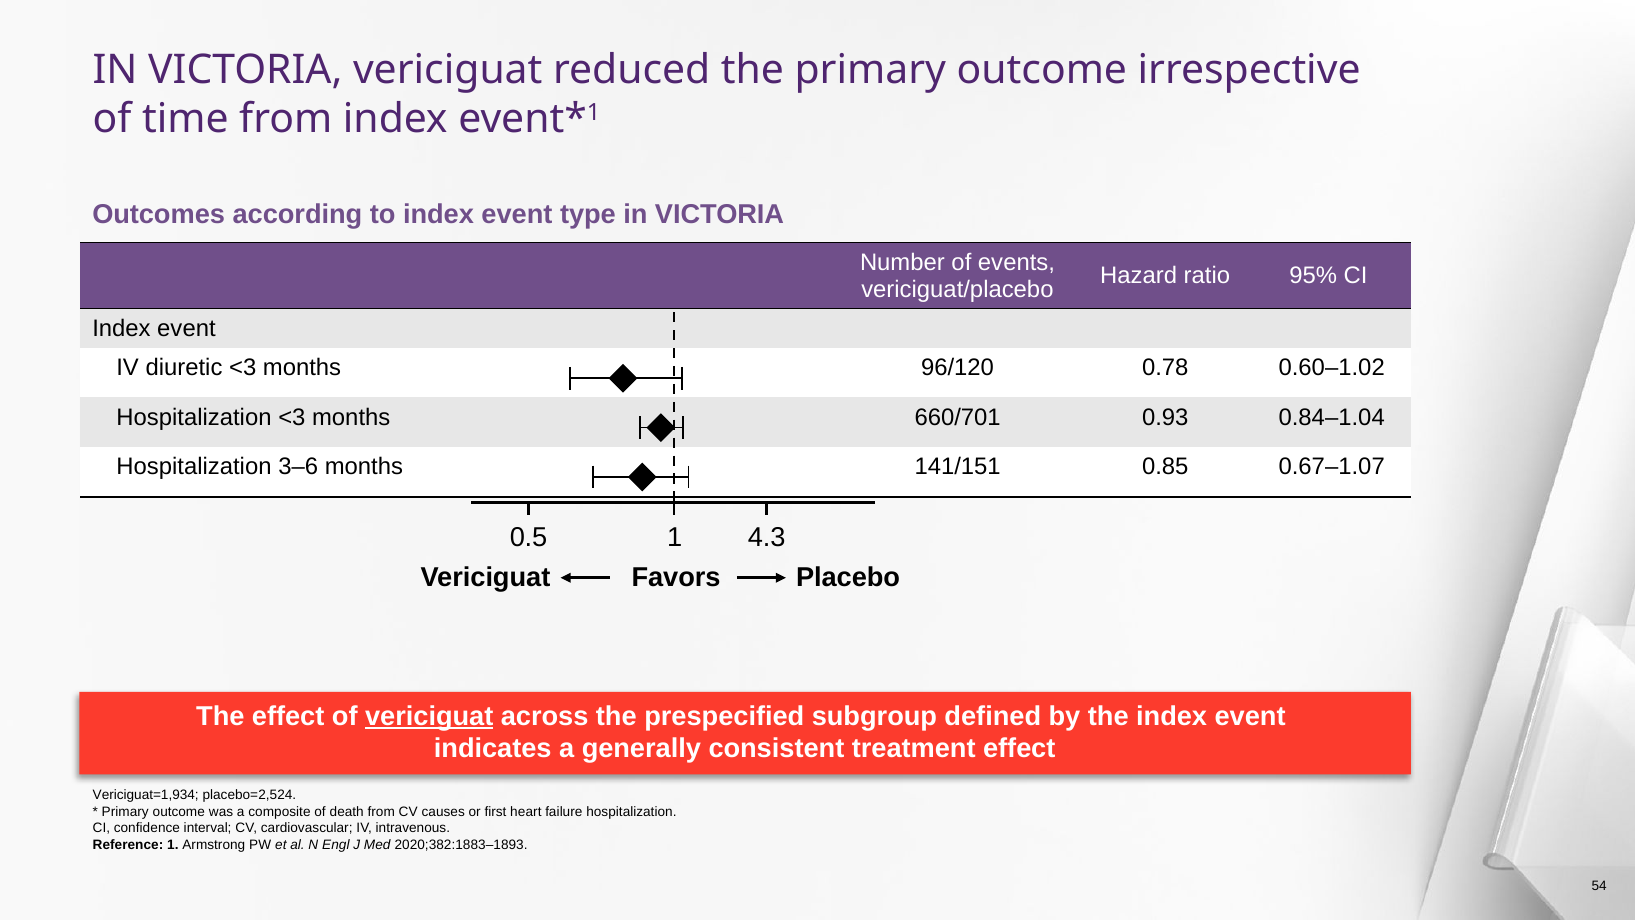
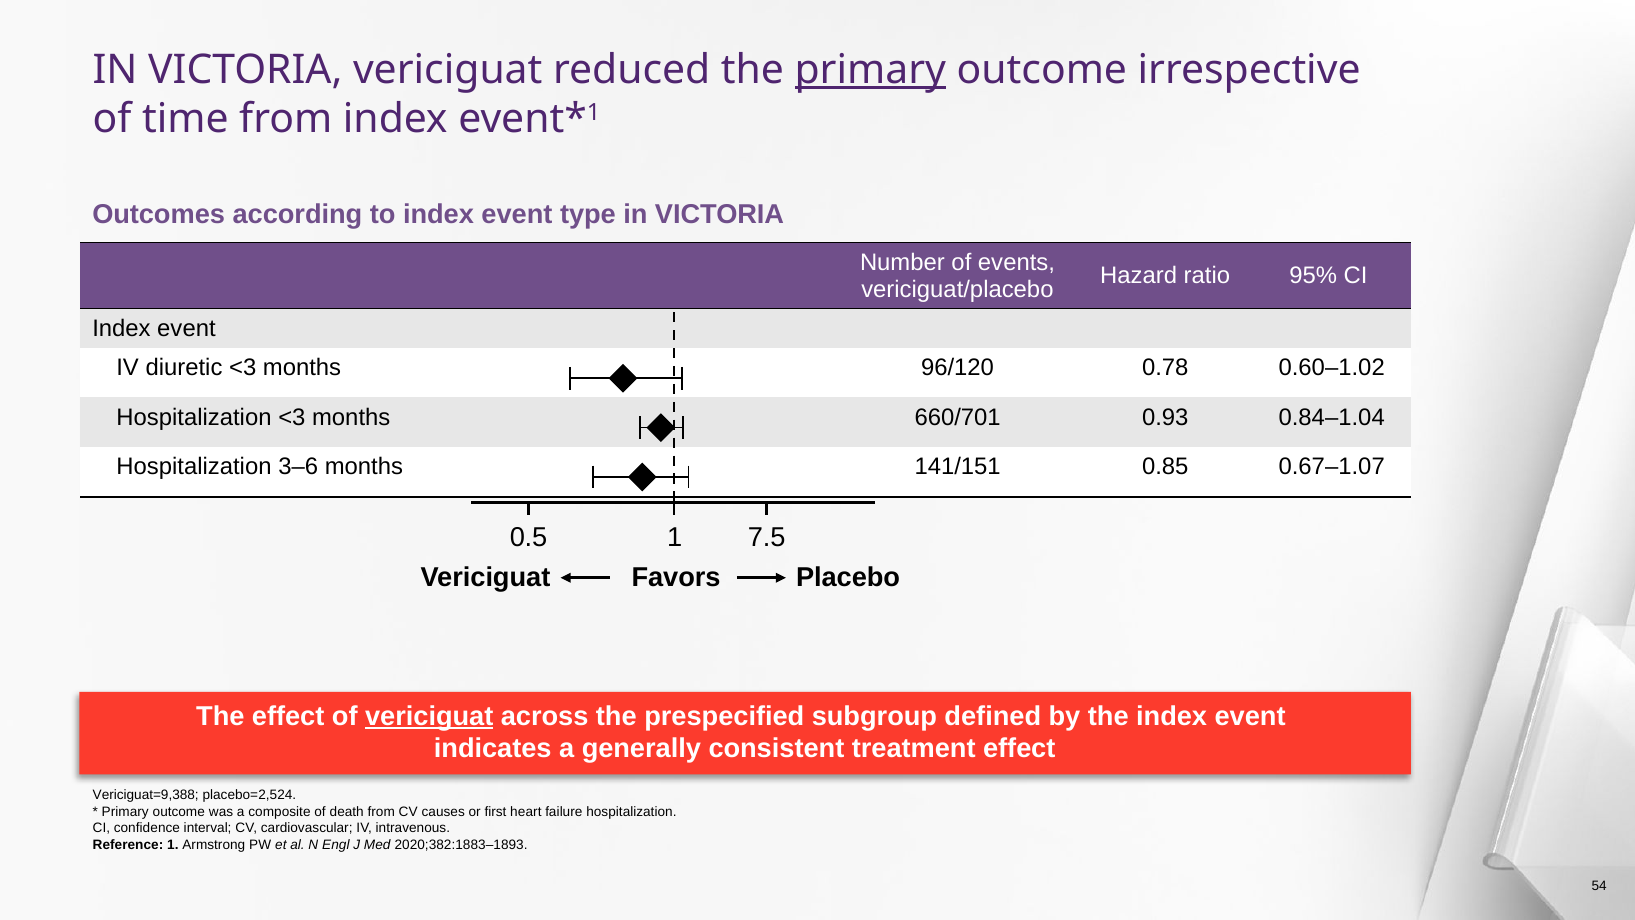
primary underline: none -> present (870, 70)
4.3: 4.3 -> 7.5 (767, 538)
Vericiguat=1,934: Vericiguat=1,934 -> Vericiguat=9,388 (146, 795)
